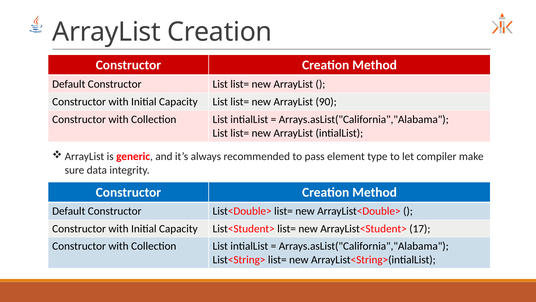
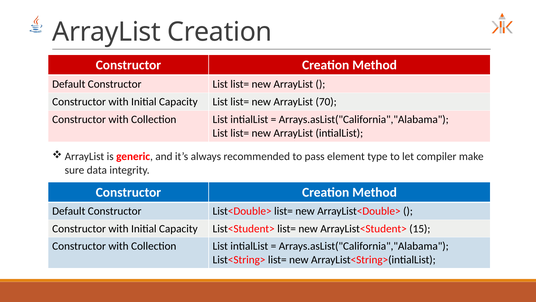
90: 90 -> 70 (326, 102)
17: 17 -> 15 (420, 228)
